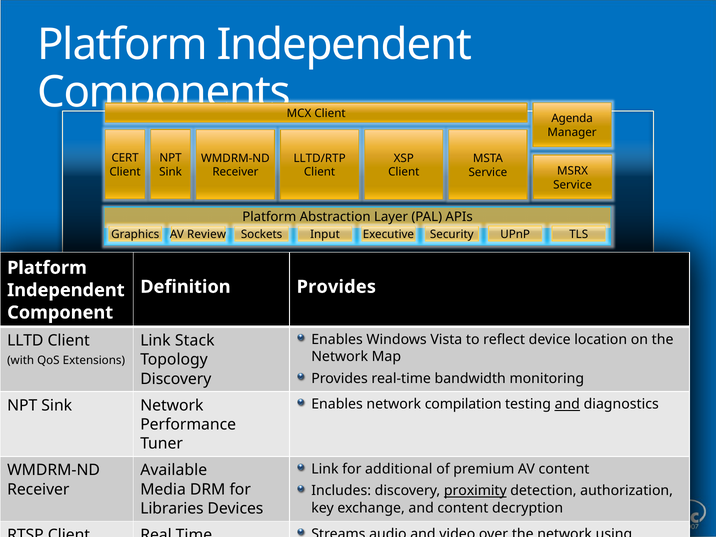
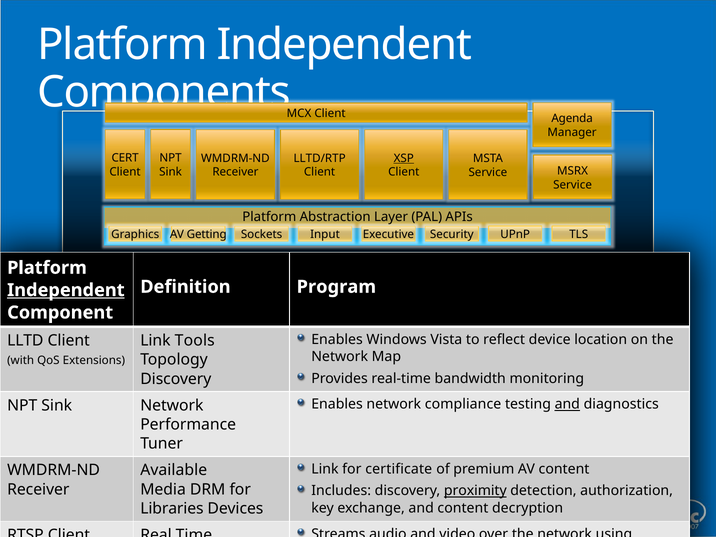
XSP underline: none -> present (404, 158)
Review: Review -> Getting (207, 234)
Definition Provides: Provides -> Program (336, 287)
Independent underline: none -> present (66, 290)
Stack: Stack -> Tools (195, 340)
compilation: compilation -> compliance (463, 404)
additional: additional -> certificate (399, 469)
